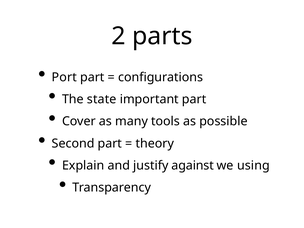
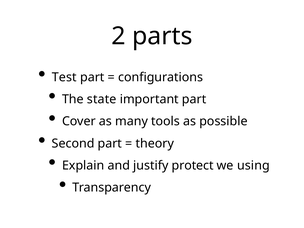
Port: Port -> Test (64, 77)
against: against -> protect (193, 166)
